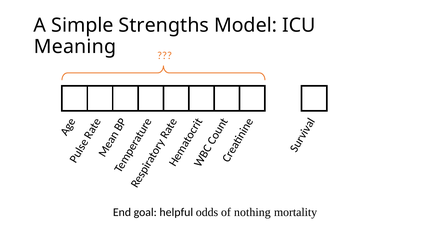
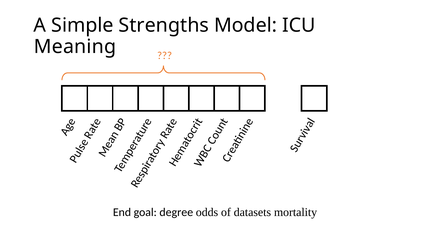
helpful: helpful -> degree (176, 212)
nothing: nothing -> datasets (252, 212)
